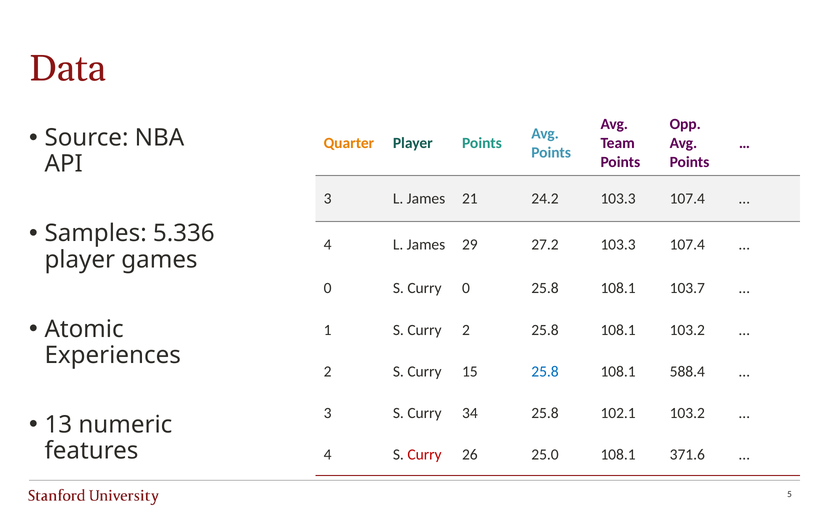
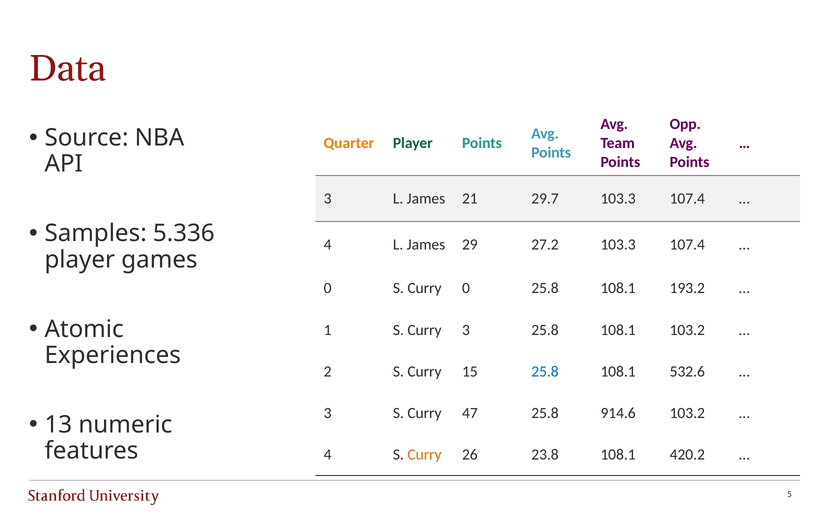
24.2: 24.2 -> 29.7 (545, 199)
103.7: 103.7 -> 193.2 (687, 288)
Curry 2: 2 -> 3 (466, 330)
588.4: 588.4 -> 532.6 (687, 372)
34: 34 -> 47 (470, 413)
102.1: 102.1 -> 914.6 (618, 413)
Curry colour: red -> orange (425, 455)
25.0: 25.0 -> 23.8 (545, 455)
371.6: 371.6 -> 420.2 (687, 455)
